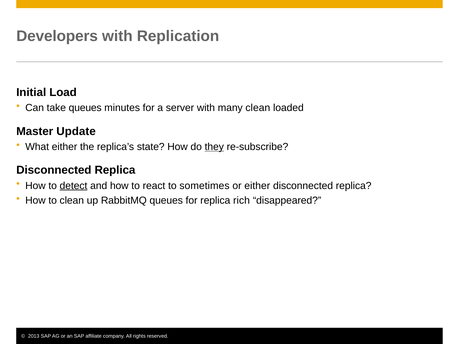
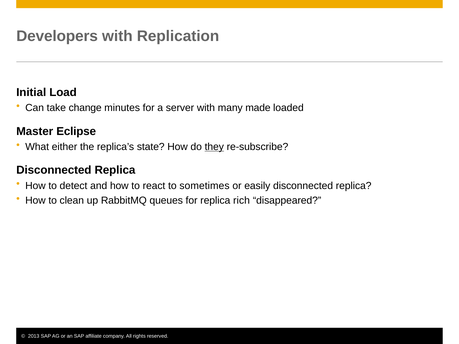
take queues: queues -> change (85, 108)
many clean: clean -> made (258, 108)
Update: Update -> Eclipse (76, 131)
detect underline: present -> none (74, 186)
or either: either -> easily (257, 186)
